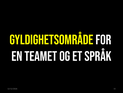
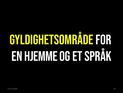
TEAMET: TEAMET -> HJEMME (41, 56)
